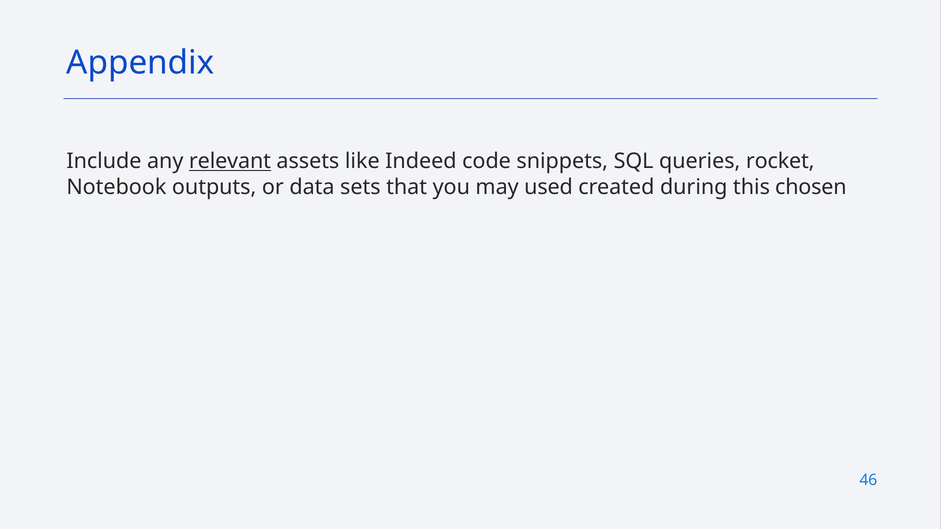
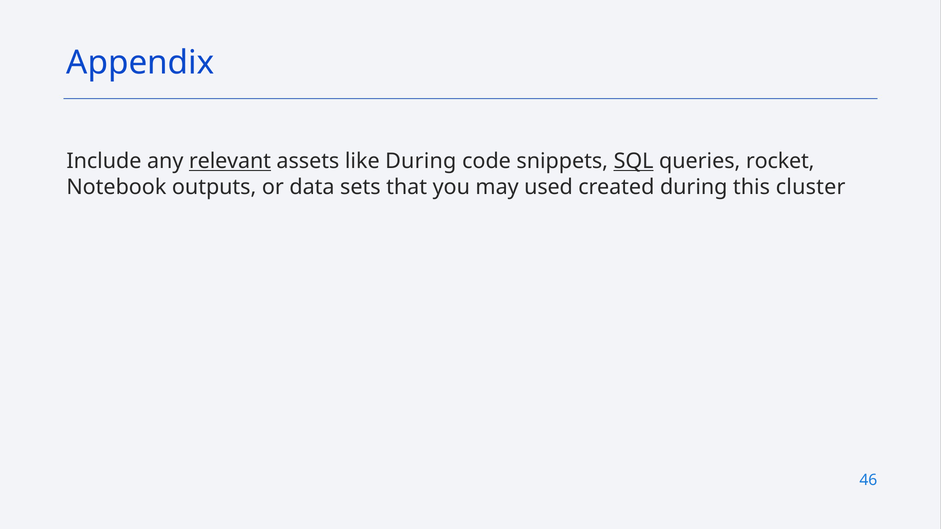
like Indeed: Indeed -> During (421, 161)
SQL underline: none -> present (634, 161)
chosen: chosen -> cluster (811, 187)
